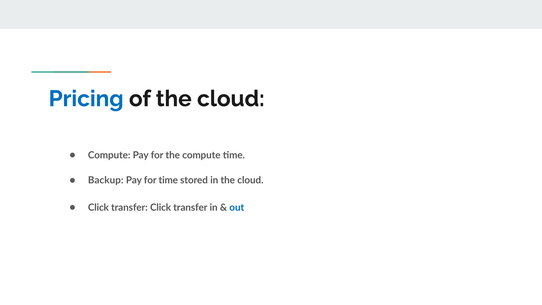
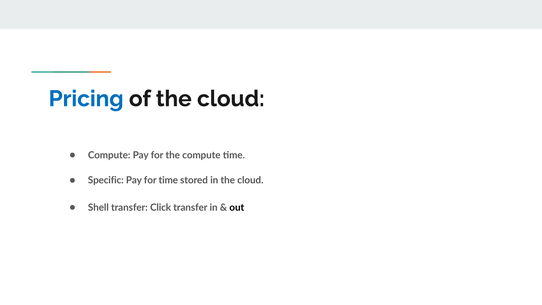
Backup: Backup -> Specific (106, 180)
Click: Click -> Shell (98, 207)
out colour: blue -> black (237, 207)
